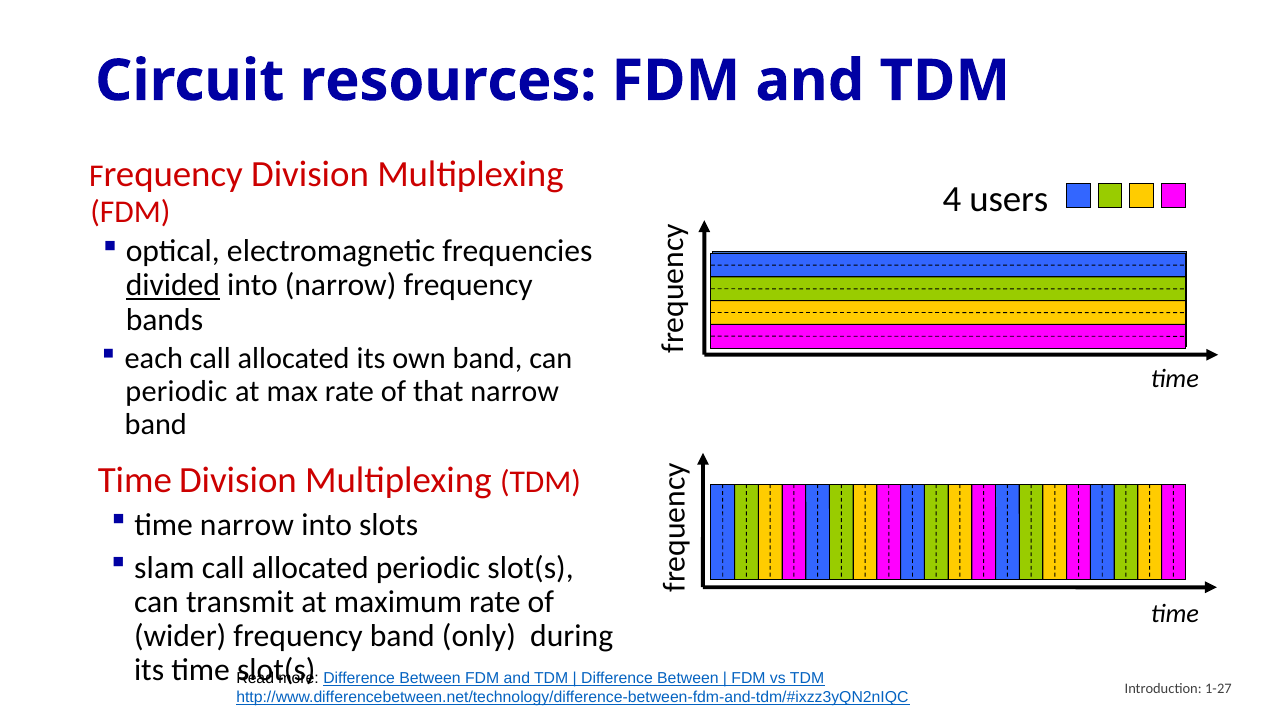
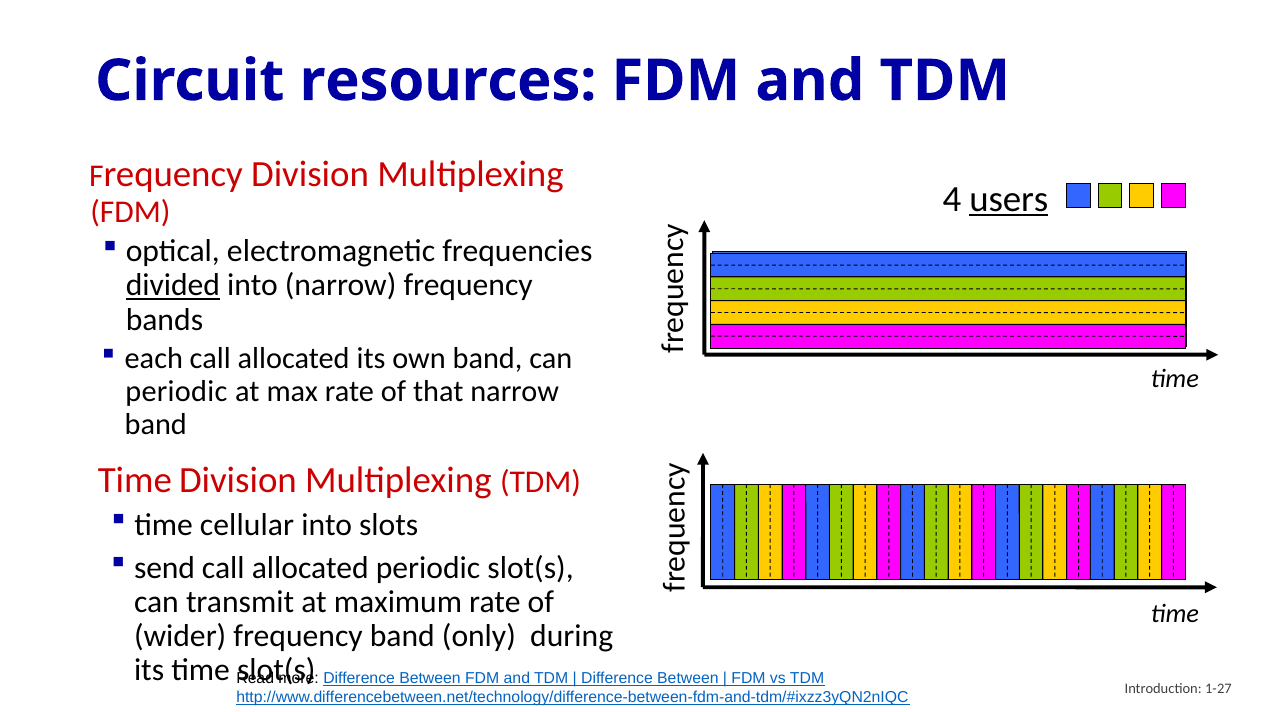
users underline: none -> present (1009, 199)
time narrow: narrow -> cellular (247, 525)
slam: slam -> send (164, 568)
